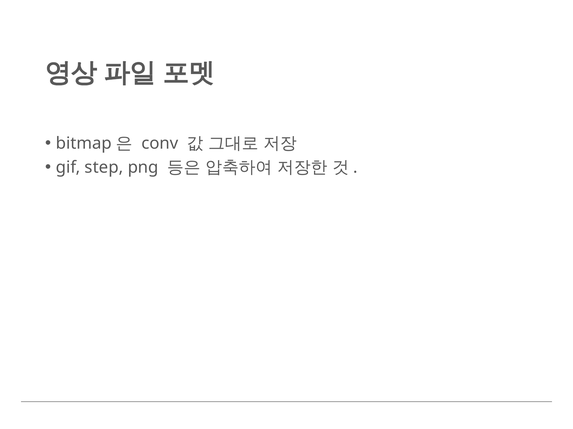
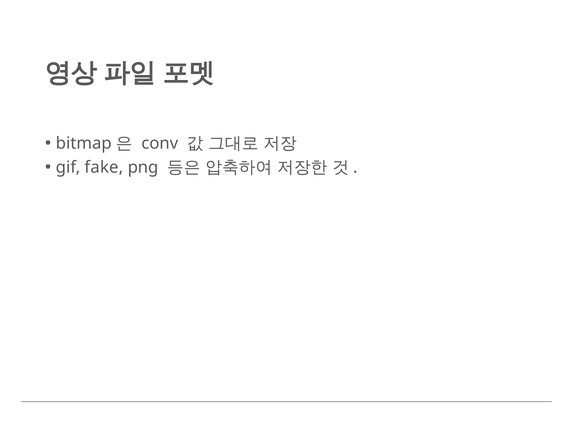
step: step -> fake (104, 168)
